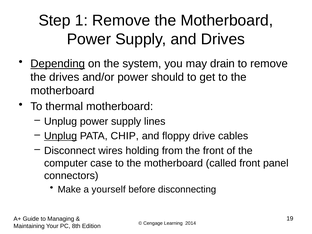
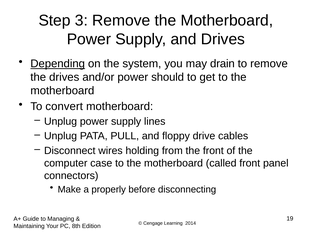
1: 1 -> 3 (81, 21)
thermal: thermal -> convert (64, 106)
Unplug underline: present -> none (61, 136)
CHIP: CHIP -> PULL (125, 136)
yourself: yourself -> properly (109, 189)
